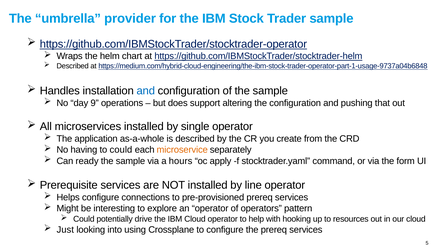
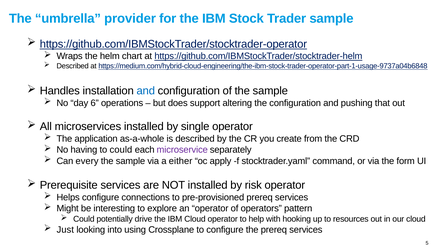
9: 9 -> 6 (95, 103)
microservice colour: orange -> purple (182, 150)
ready: ready -> every (87, 161)
hours: hours -> either (181, 161)
line: line -> risk (253, 185)
